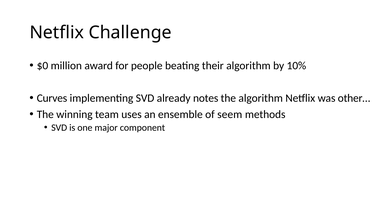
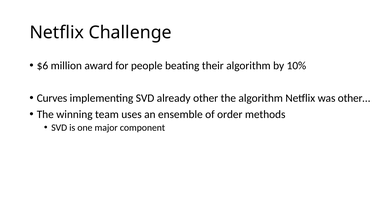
$0: $0 -> $6 (42, 65)
notes: notes -> other (206, 98)
seem: seem -> order (230, 114)
